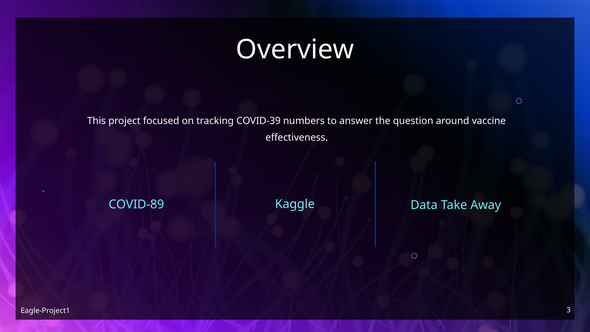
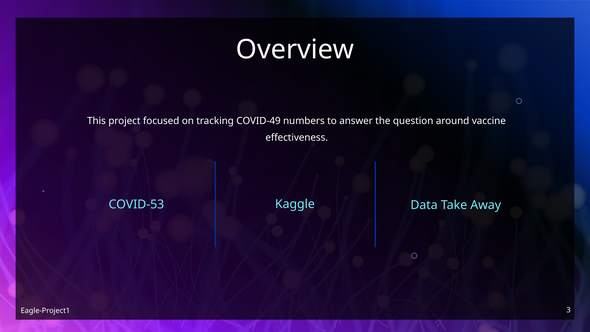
COVID-39: COVID-39 -> COVID-49 (259, 121)
COVID-89: COVID-89 -> COVID-53 (136, 204)
